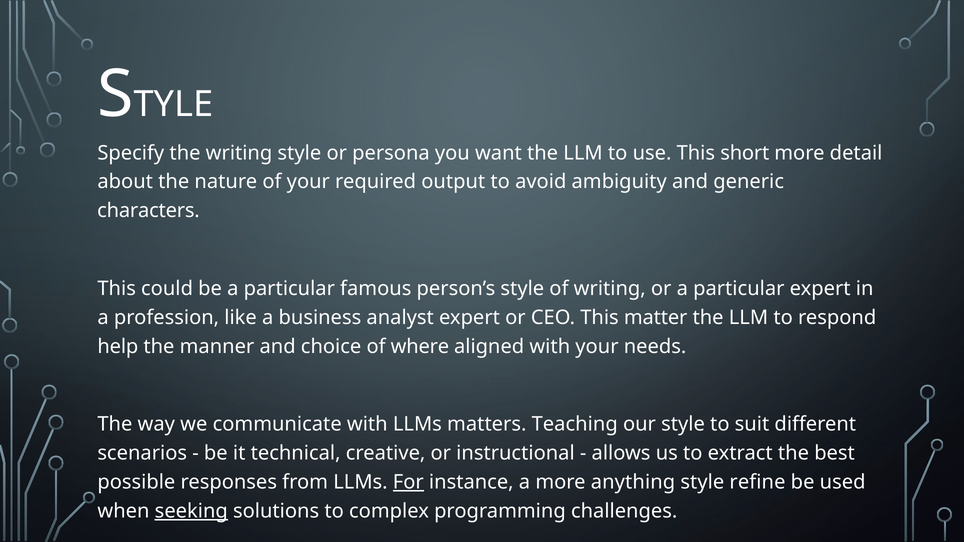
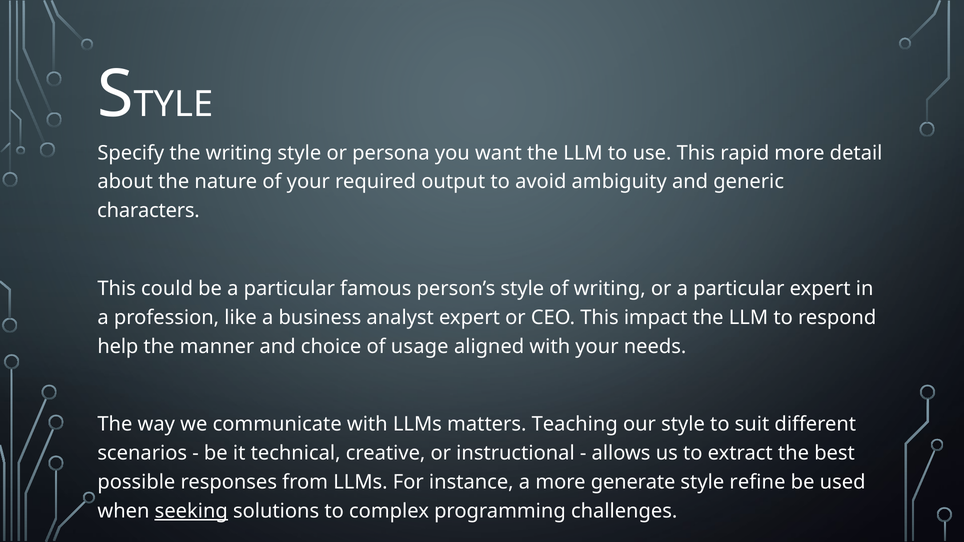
short: short -> rapid (745, 153)
matter: matter -> impact (656, 318)
where: where -> usage (420, 347)
For underline: present -> none (408, 482)
anything: anything -> generate (633, 482)
